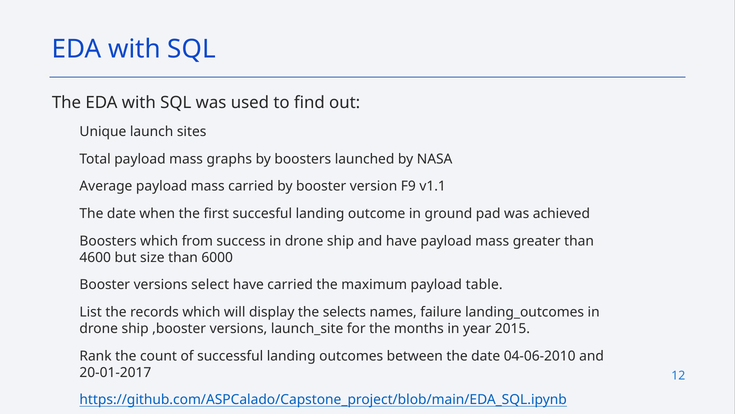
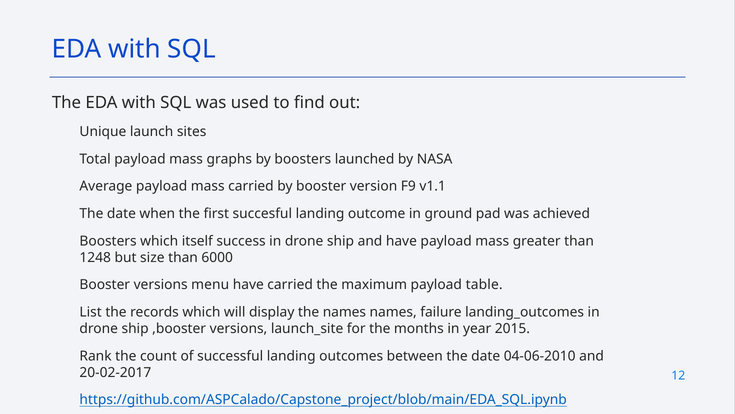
from: from -> itself (197, 241)
4600: 4600 -> 1248 (95, 257)
select: select -> menu (210, 284)
the selects: selects -> names (344, 312)
20-01-2017: 20-01-2017 -> 20-02-2017 (115, 372)
